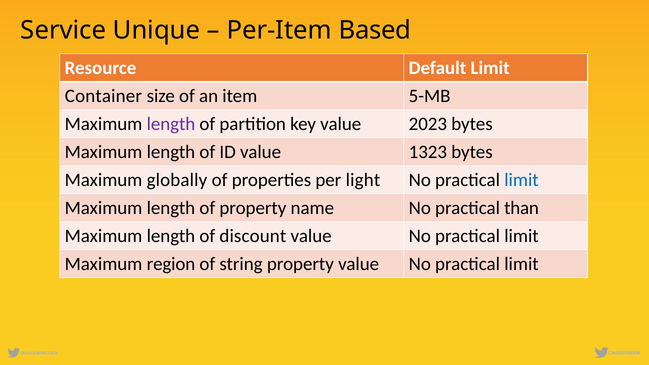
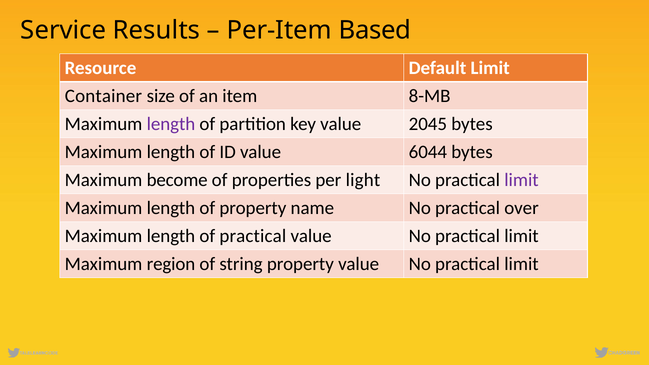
Unique: Unique -> Results (157, 30)
5-MB: 5-MB -> 8-MB (430, 96)
2023: 2023 -> 2045 (428, 124)
1323: 1323 -> 6044 (428, 152)
globally: globally -> become (177, 180)
limit colour: blue -> purple (521, 180)
than: than -> over (522, 208)
of discount: discount -> practical (253, 236)
